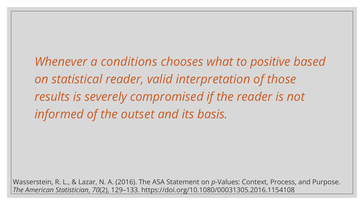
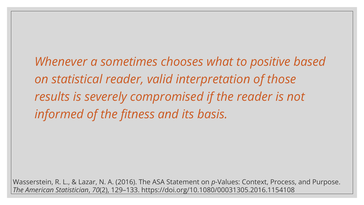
conditions: conditions -> sometimes (129, 62)
outset: outset -> fitness (138, 114)
